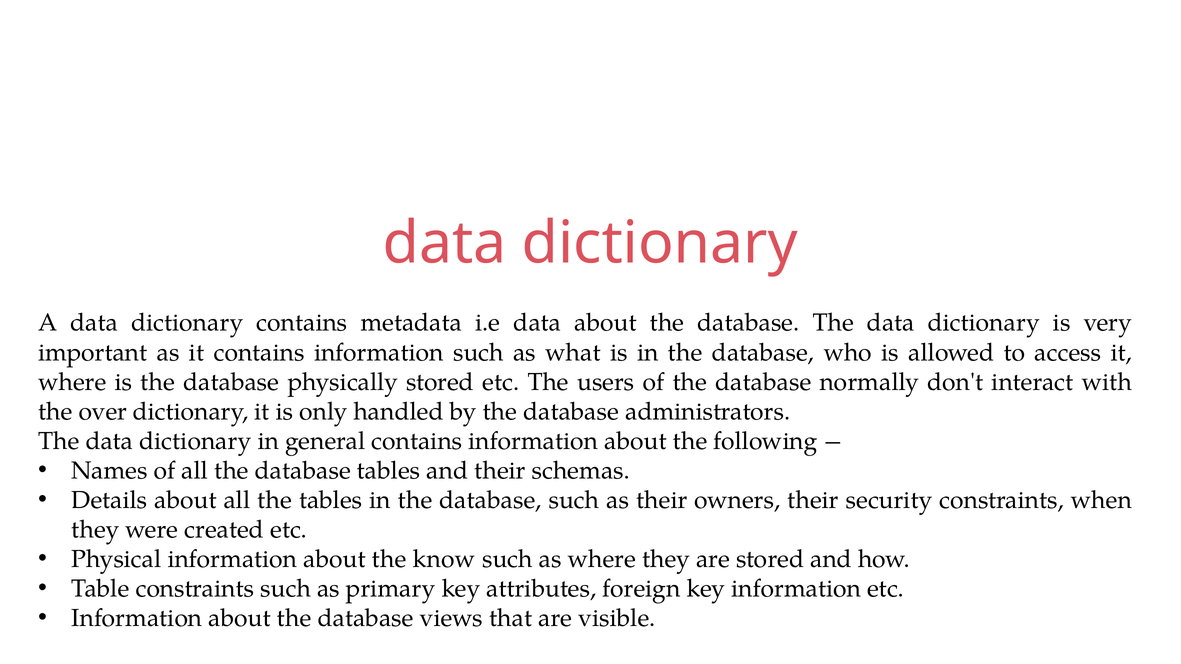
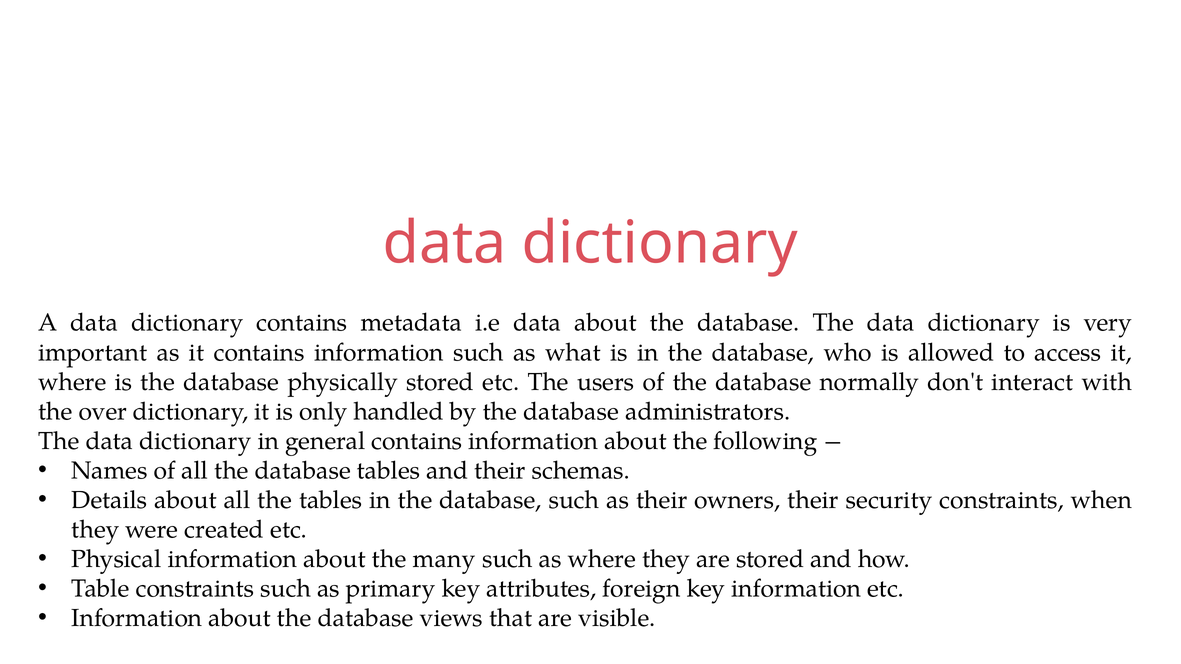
know: know -> many (444, 559)
